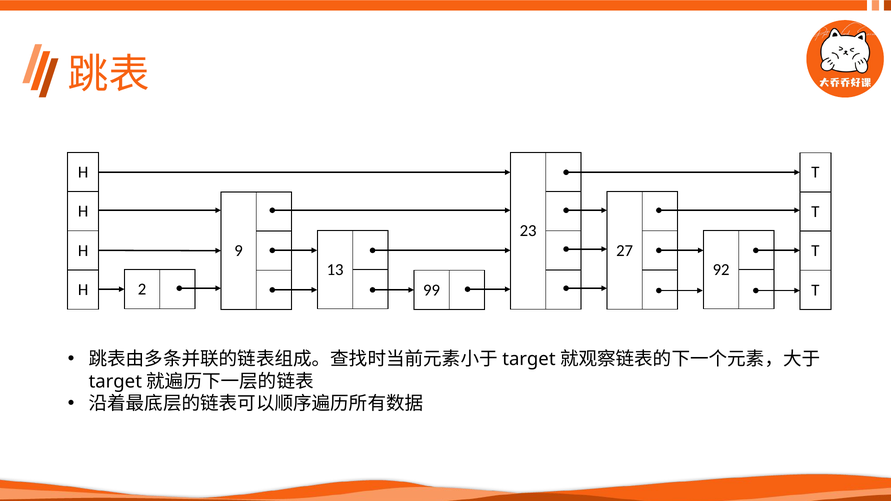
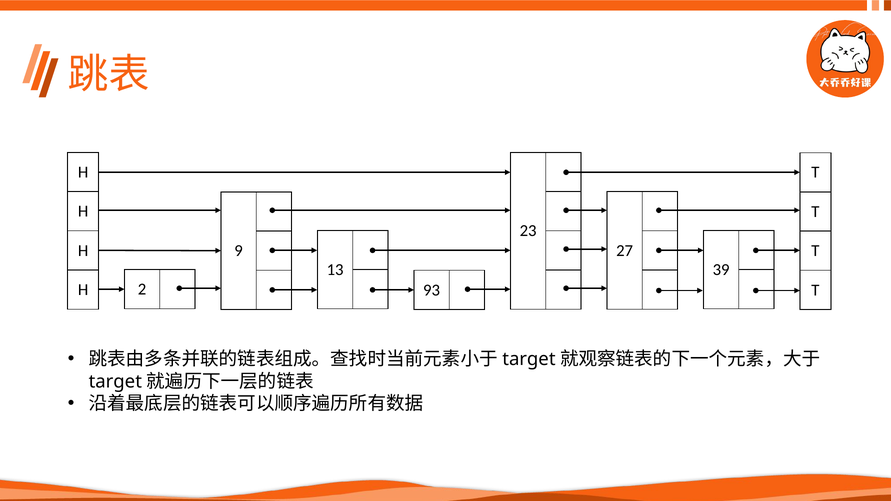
92: 92 -> 39 (721, 270)
99: 99 -> 93 (432, 290)
